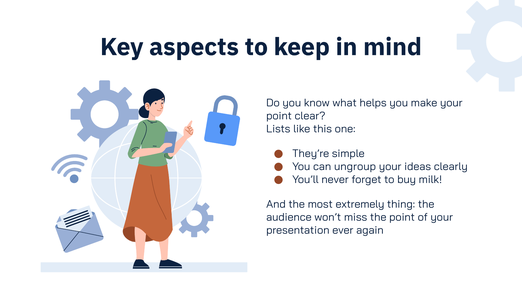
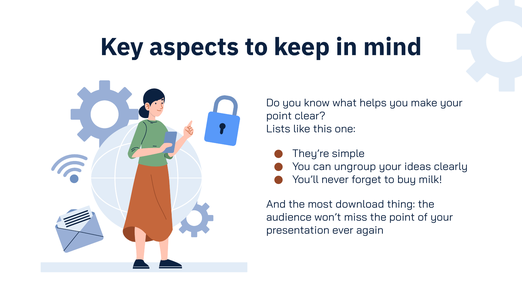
extremely: extremely -> download (360, 205)
